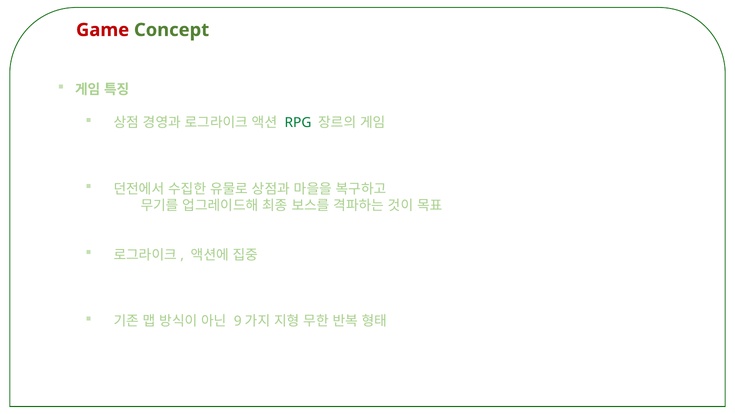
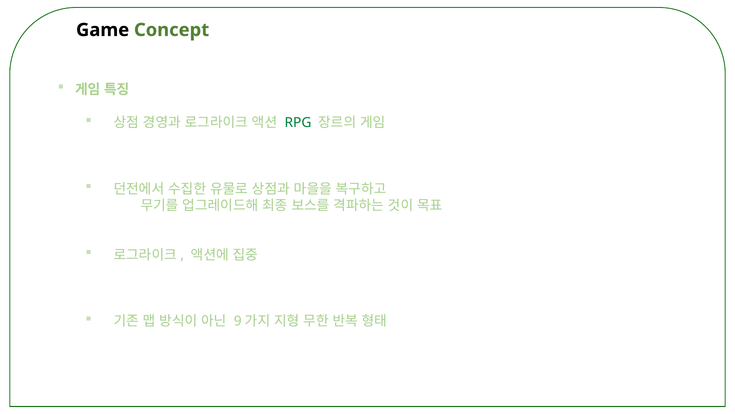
Game colour: red -> black (103, 30)
